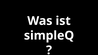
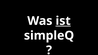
ist underline: none -> present (63, 21)
